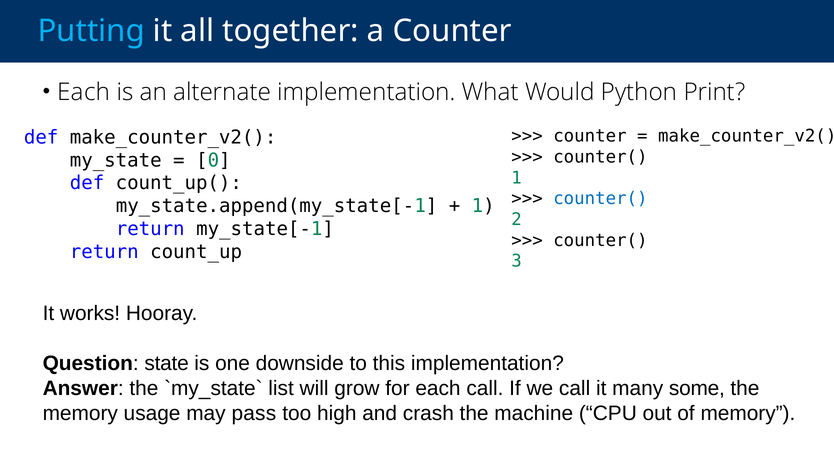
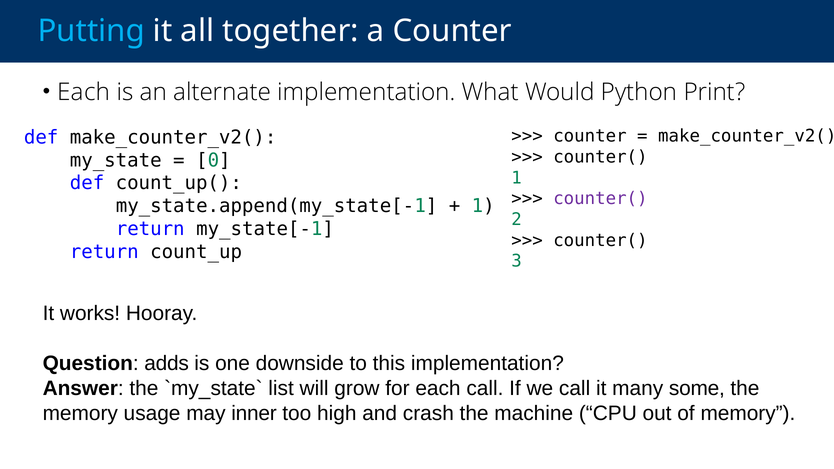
counter( colour: blue -> purple (600, 199)
state: state -> adds (167, 363)
pass: pass -> inner (254, 413)
